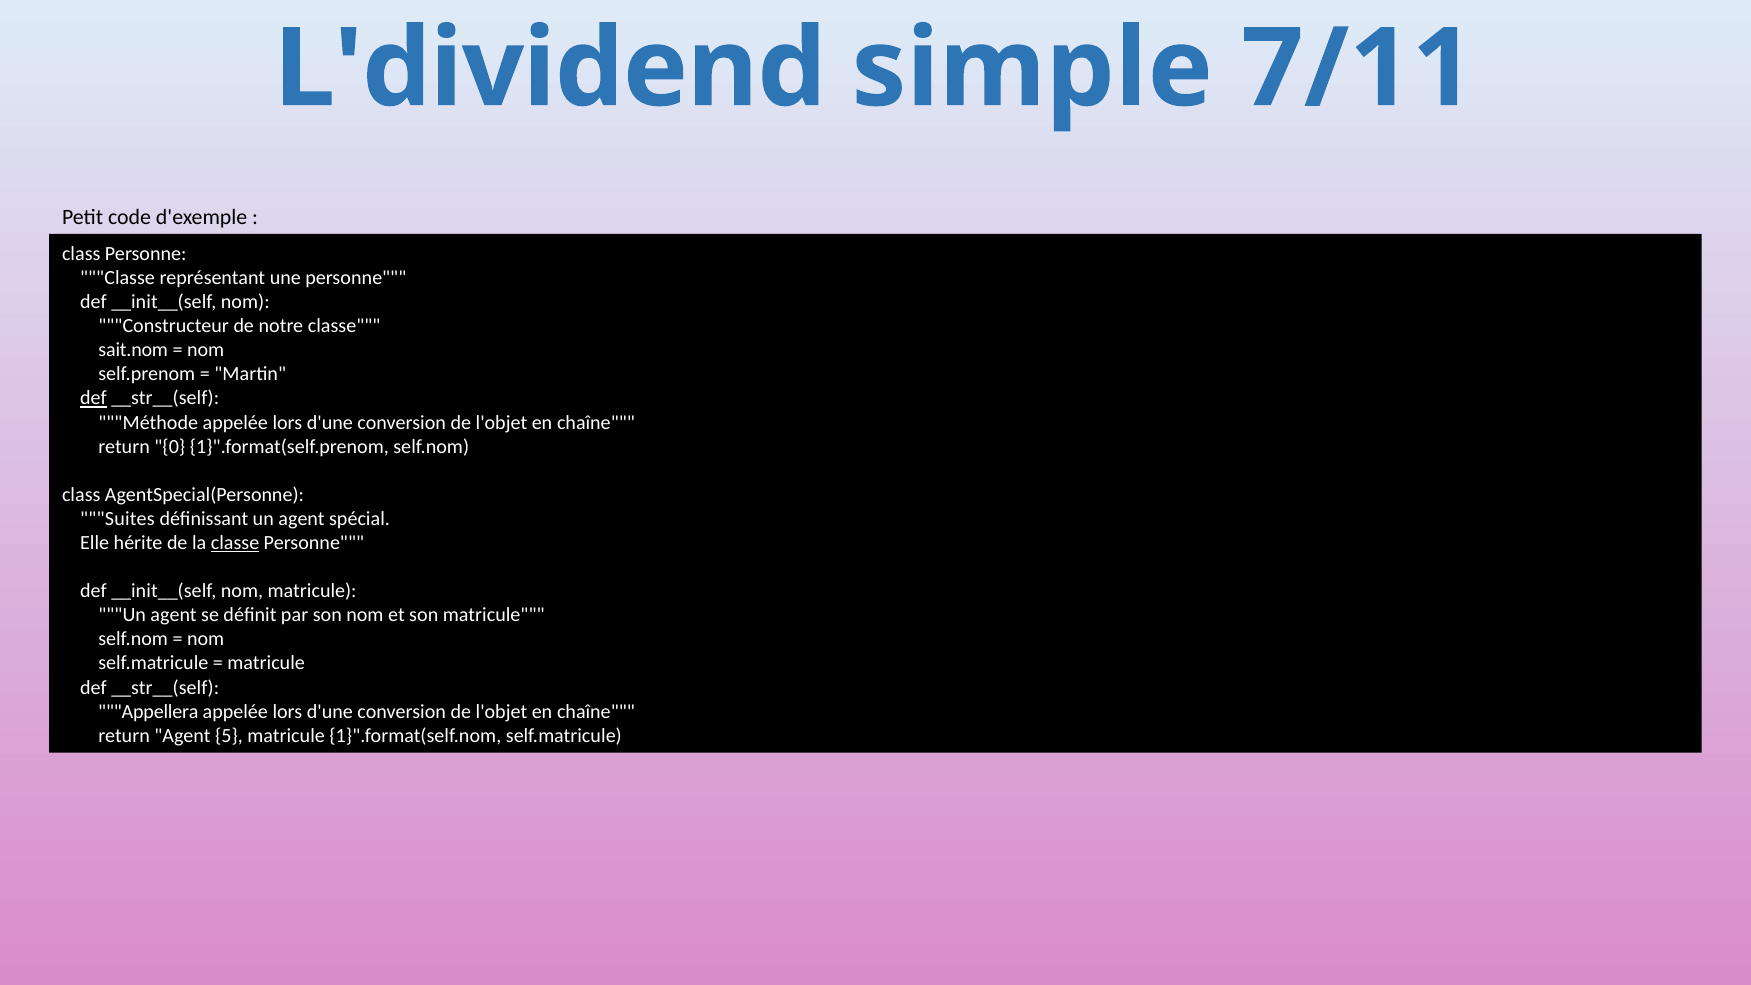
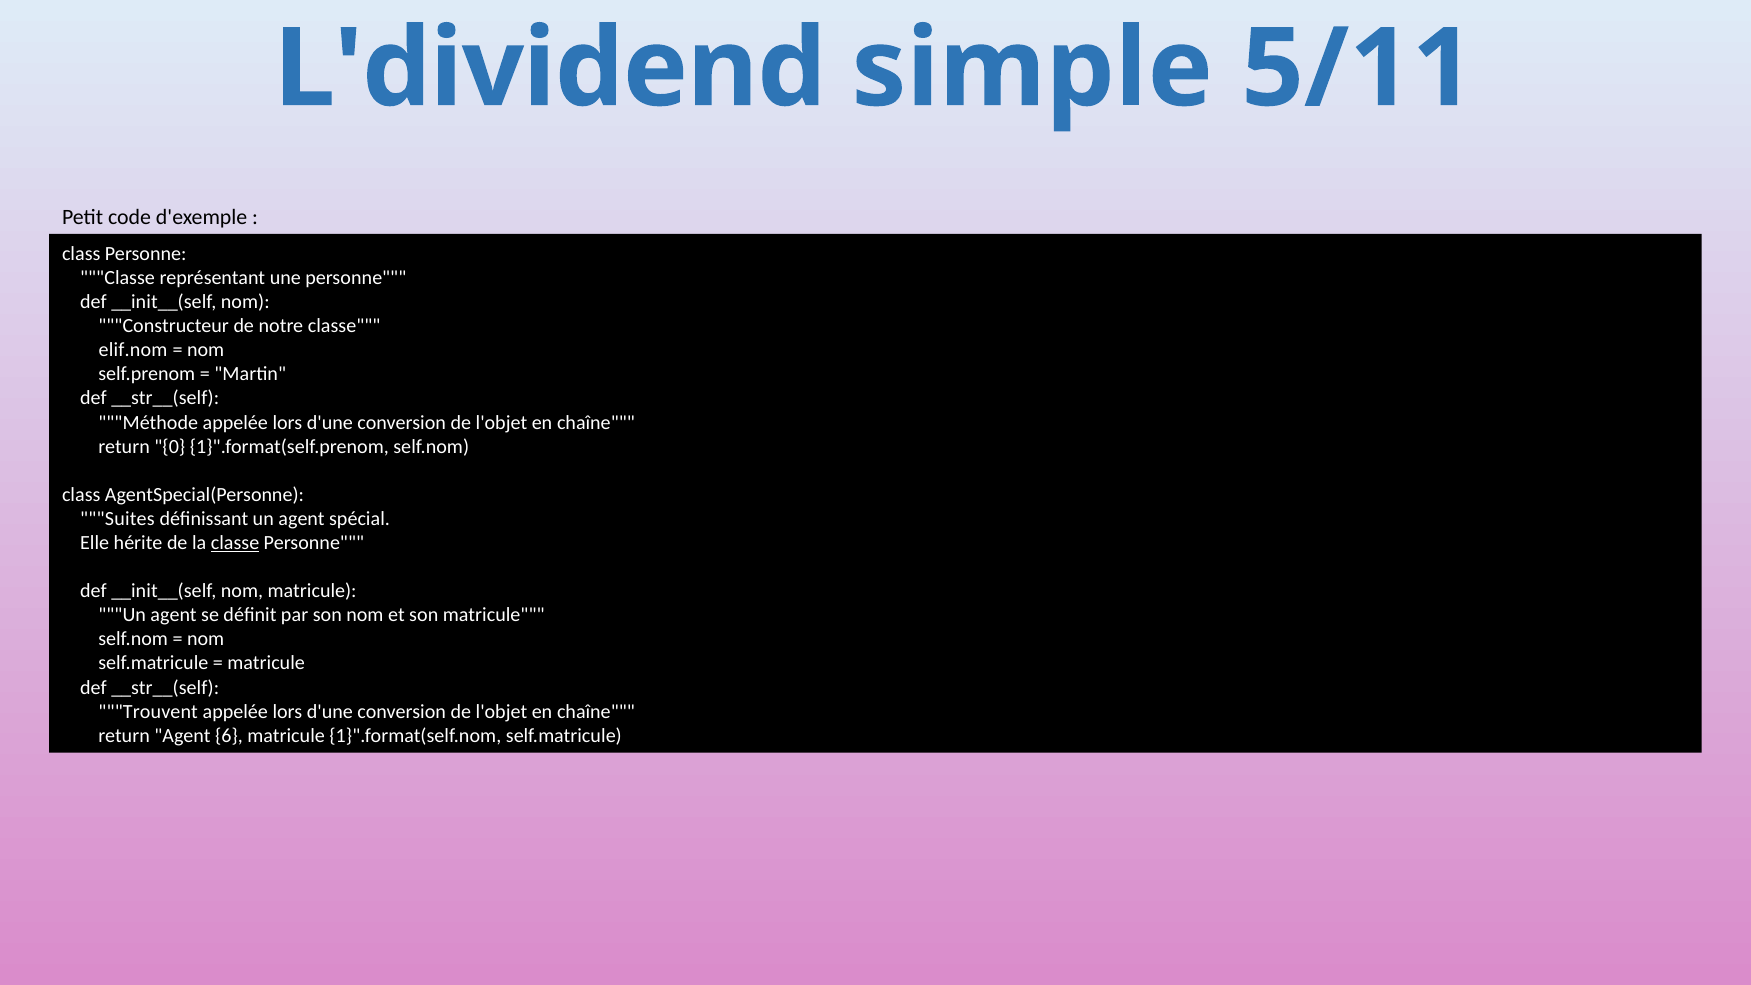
7/11: 7/11 -> 5/11 (1358, 69)
sait.nom: sait.nom -> elif.nom (133, 350)
def underline: present -> none (94, 398)
Appellera: Appellera -> Trouvent (148, 711)
5: 5 -> 6 (229, 736)
